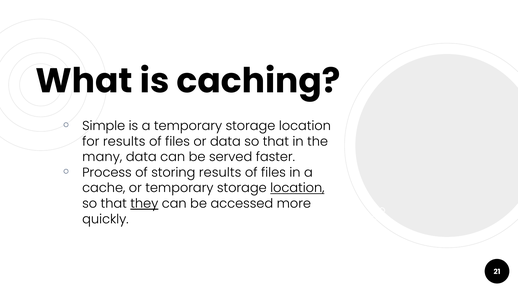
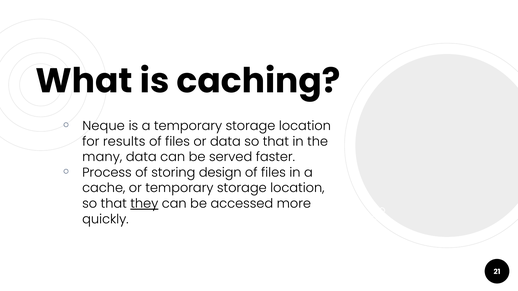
Simple: Simple -> Neque (104, 126)
storing results: results -> design (220, 173)
location underline: present -> none (297, 188)
